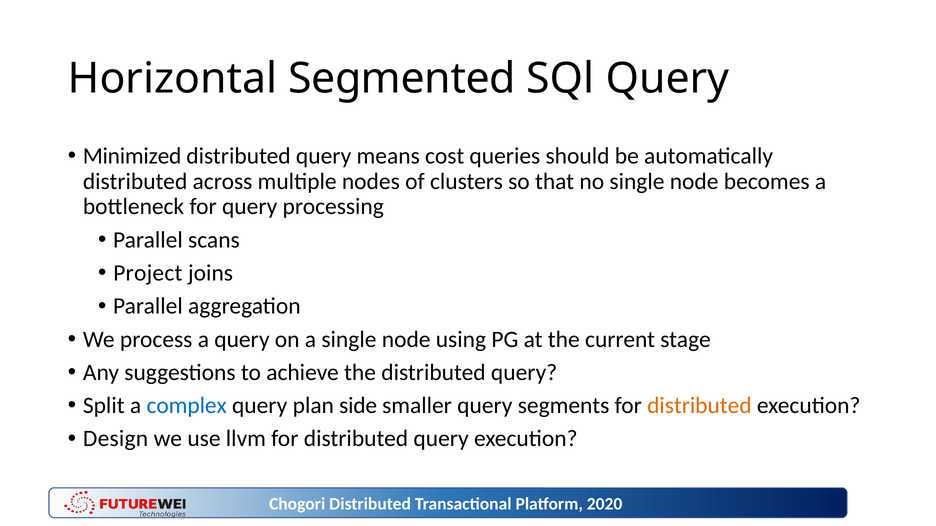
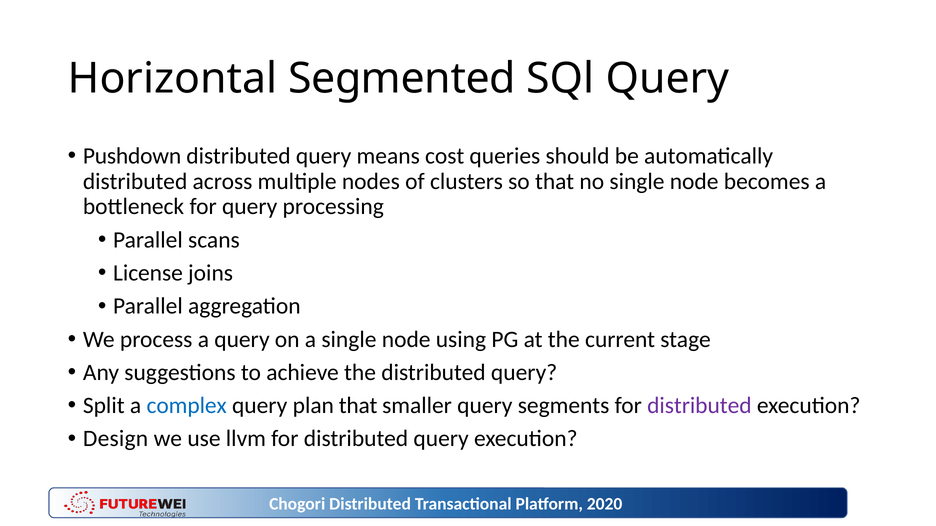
Minimized: Minimized -> Pushdown (132, 156)
Project: Project -> License (148, 273)
plan side: side -> that (358, 406)
distributed colour: orange -> purple (699, 406)
